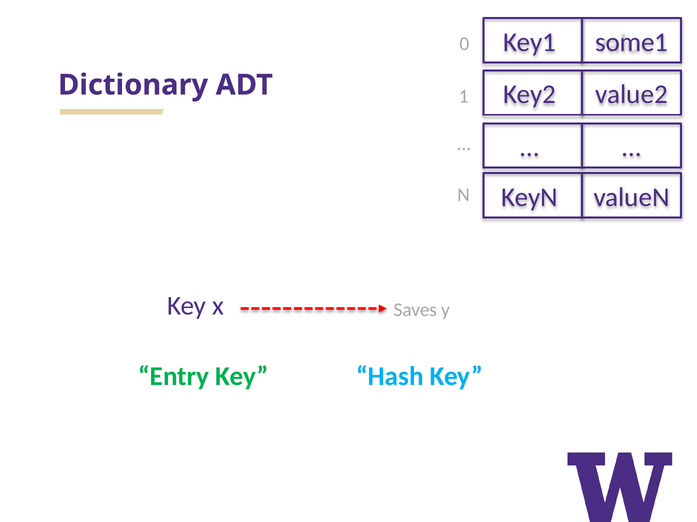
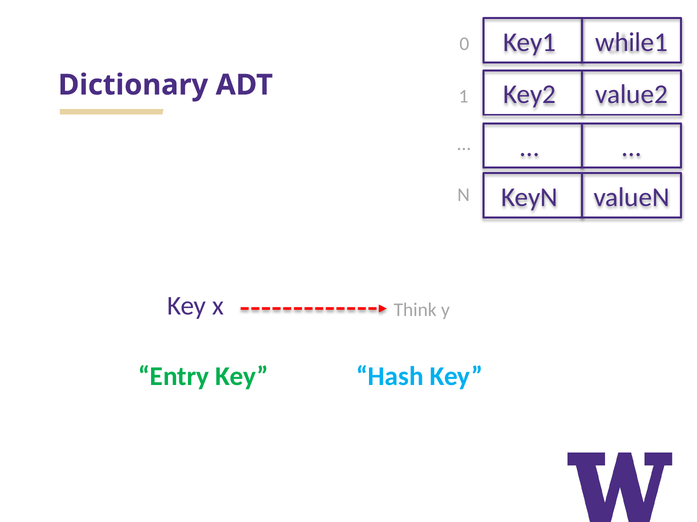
some1: some1 -> while1 (632, 42)
Saves: Saves -> Think (415, 310)
